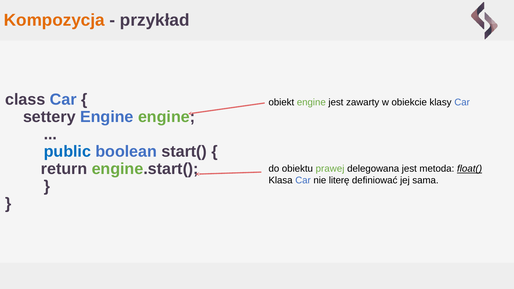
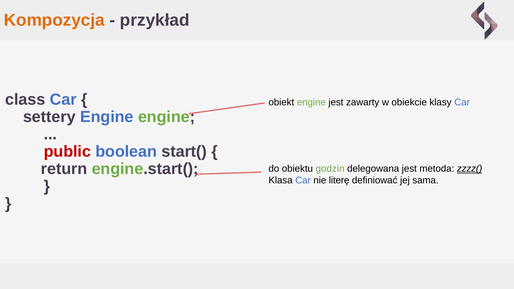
public colour: blue -> red (67, 152)
prawej: prawej -> godzin (330, 169)
float(: float( -> zzzz( (470, 169)
